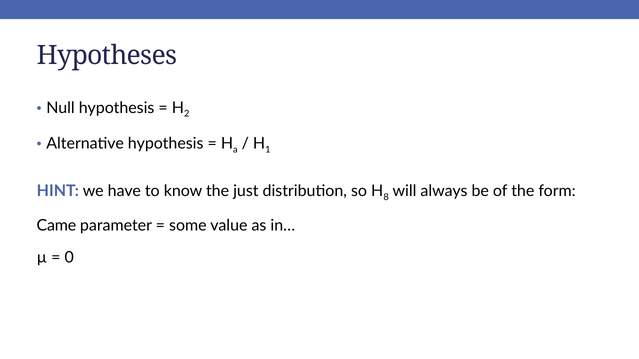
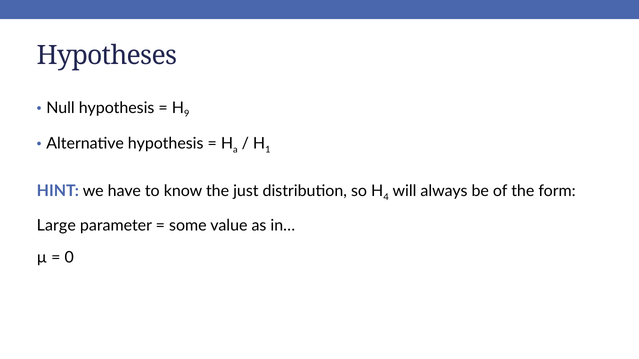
2: 2 -> 9 (187, 114)
8: 8 -> 4 (386, 197)
Came: Came -> Large (56, 226)
